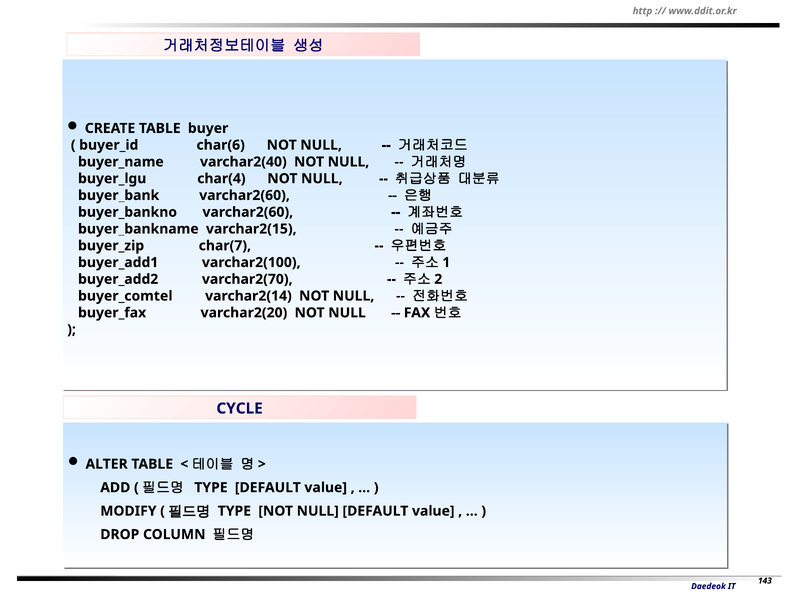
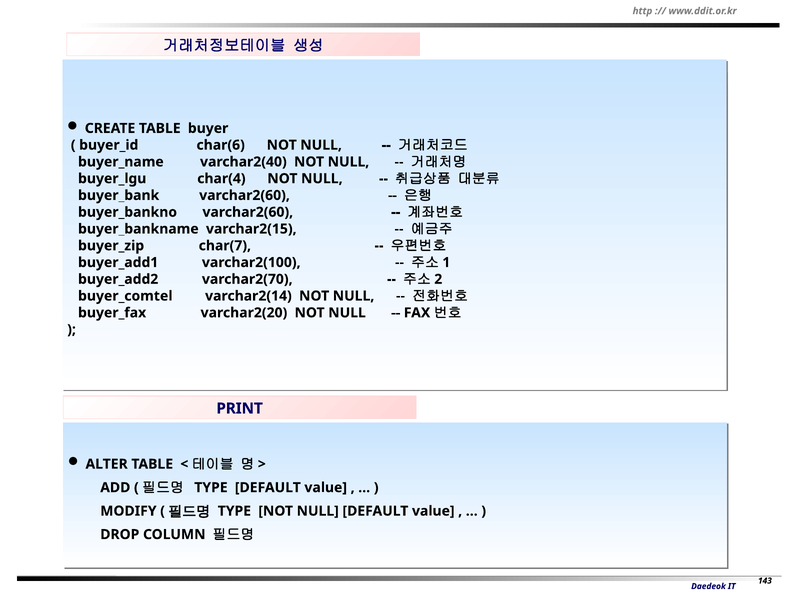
CYCLE: CYCLE -> PRINT (240, 408)
